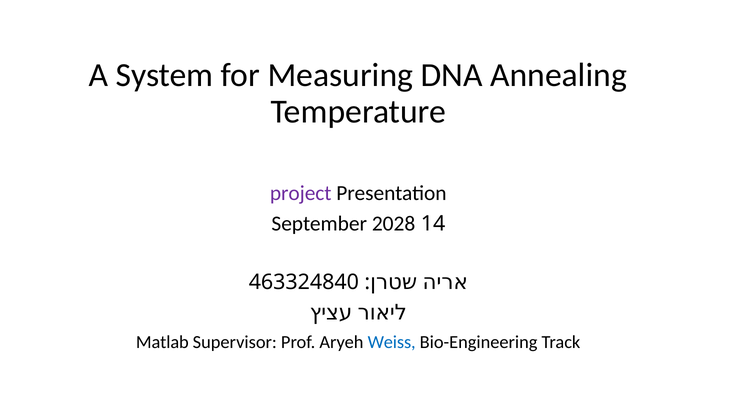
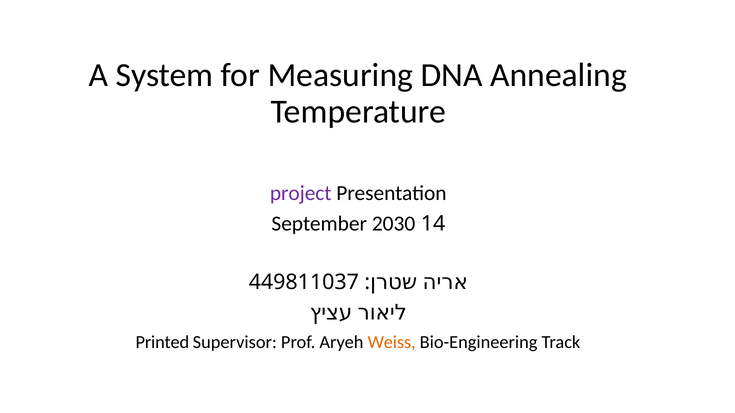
2028: 2028 -> 2030 (394, 224)
463324840: 463324840 -> 449811037 (304, 282)
Matlab: Matlab -> Printed (162, 342)
Weiss colour: blue -> orange (392, 342)
